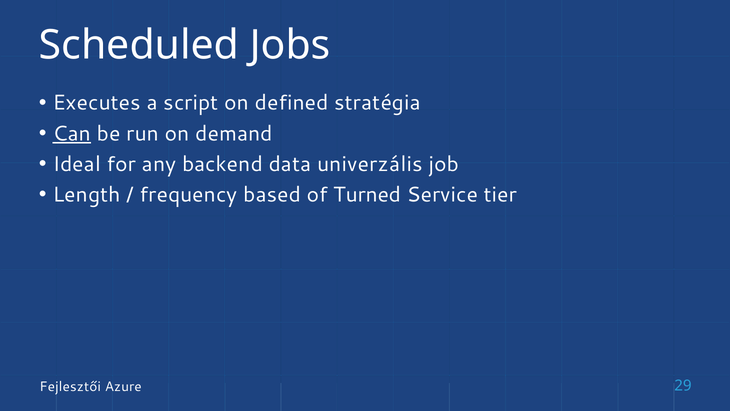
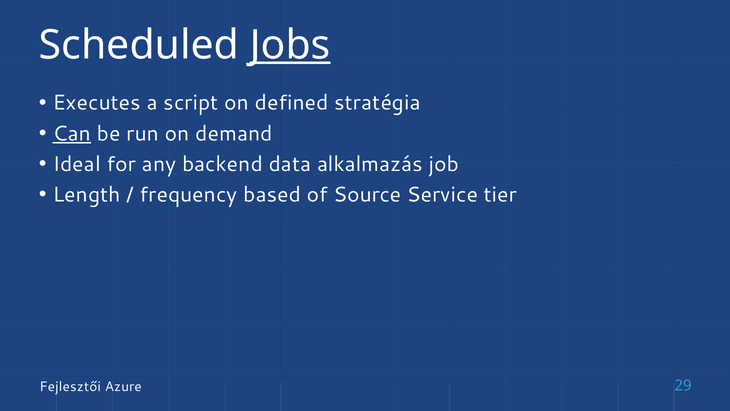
Jobs underline: none -> present (290, 45)
univerzális: univerzális -> alkalmazás (370, 164)
Turned: Turned -> Source (367, 195)
